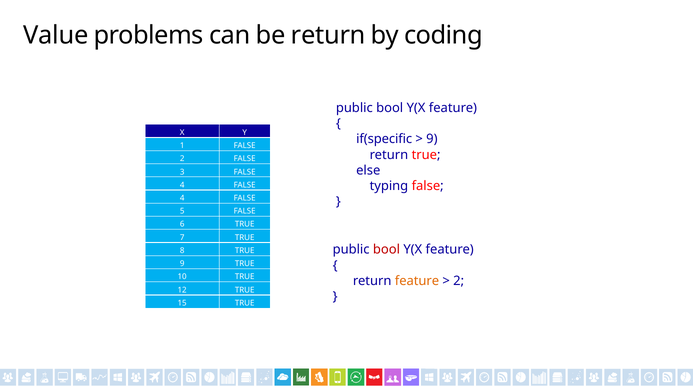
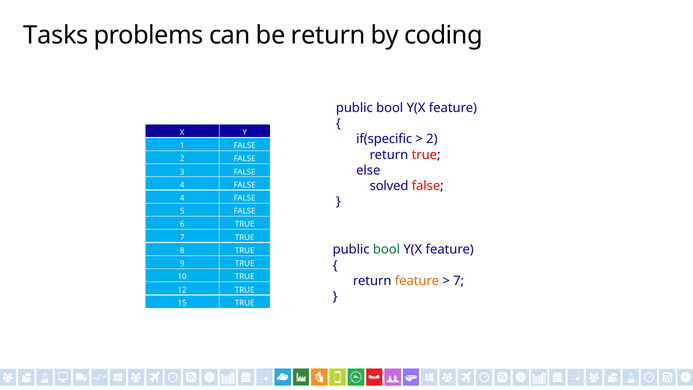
Value: Value -> Tasks (56, 35)
9: 9 -> 2 (432, 139)
typing: typing -> solved (389, 186)
bool colour: red -> green (386, 250)
2: 2 -> 7 (459, 281)
